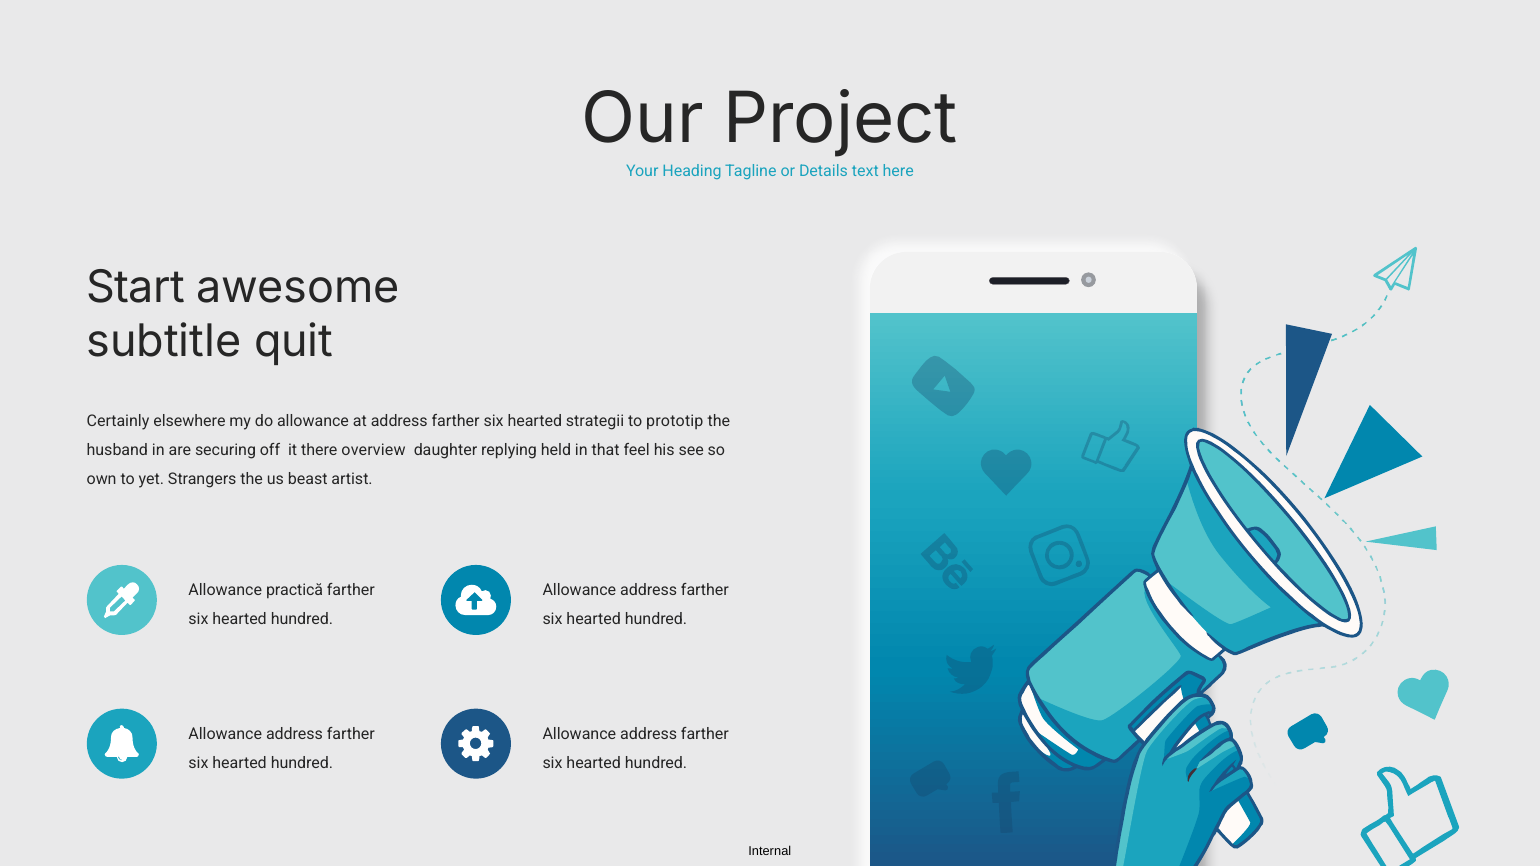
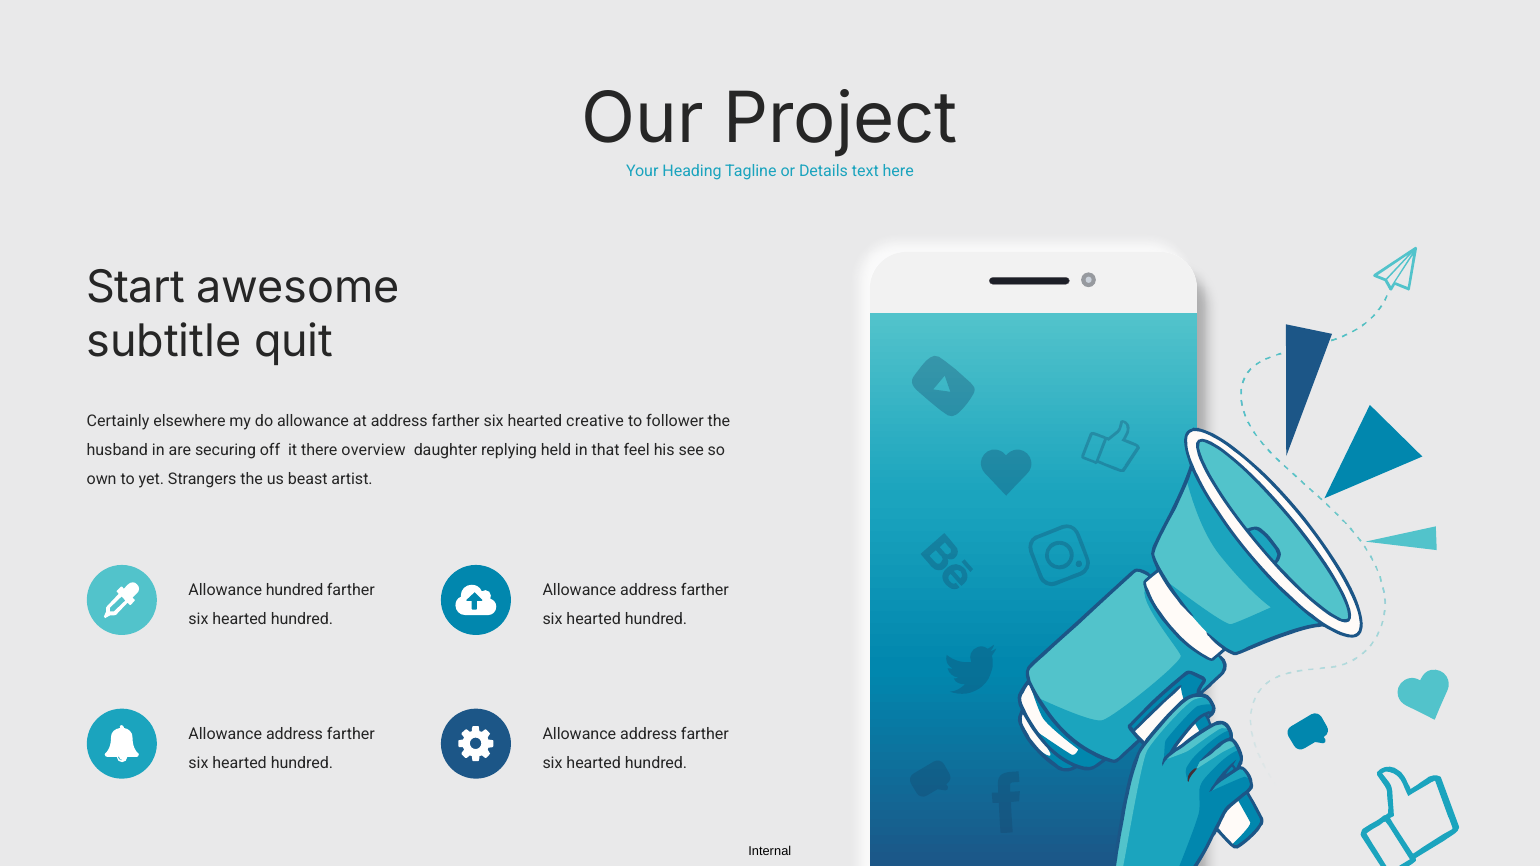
strategii: strategii -> creative (595, 422)
prototip: prototip -> follower (675, 422)
Allowance practică: practică -> hundred (295, 591)
